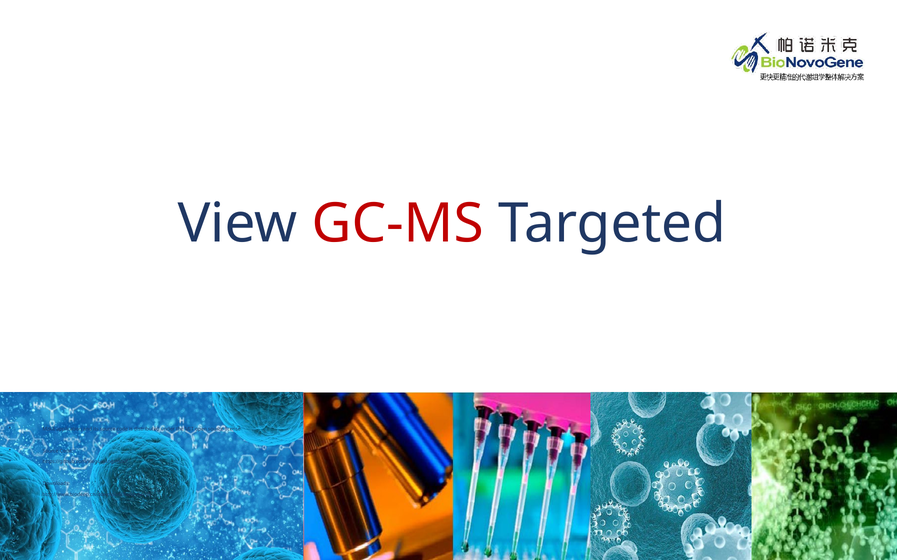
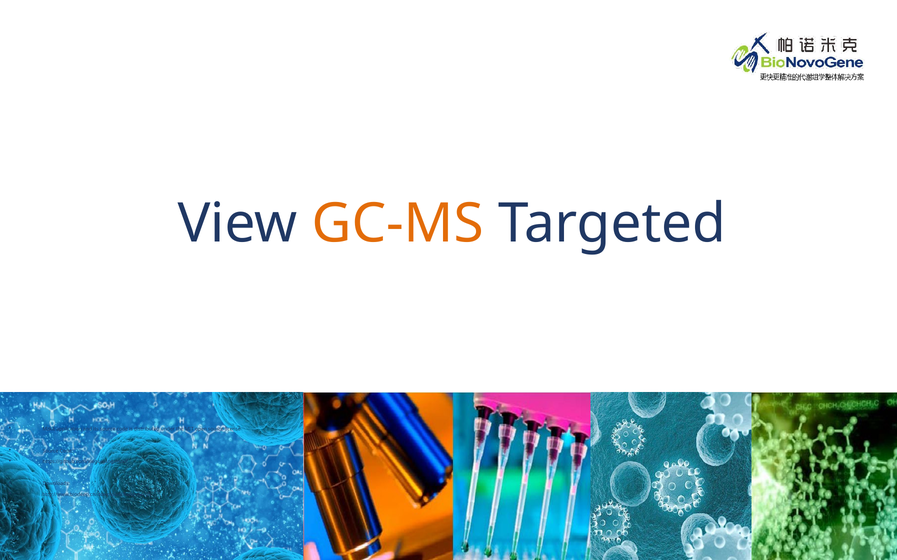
GC-MS colour: red -> orange (398, 224)
